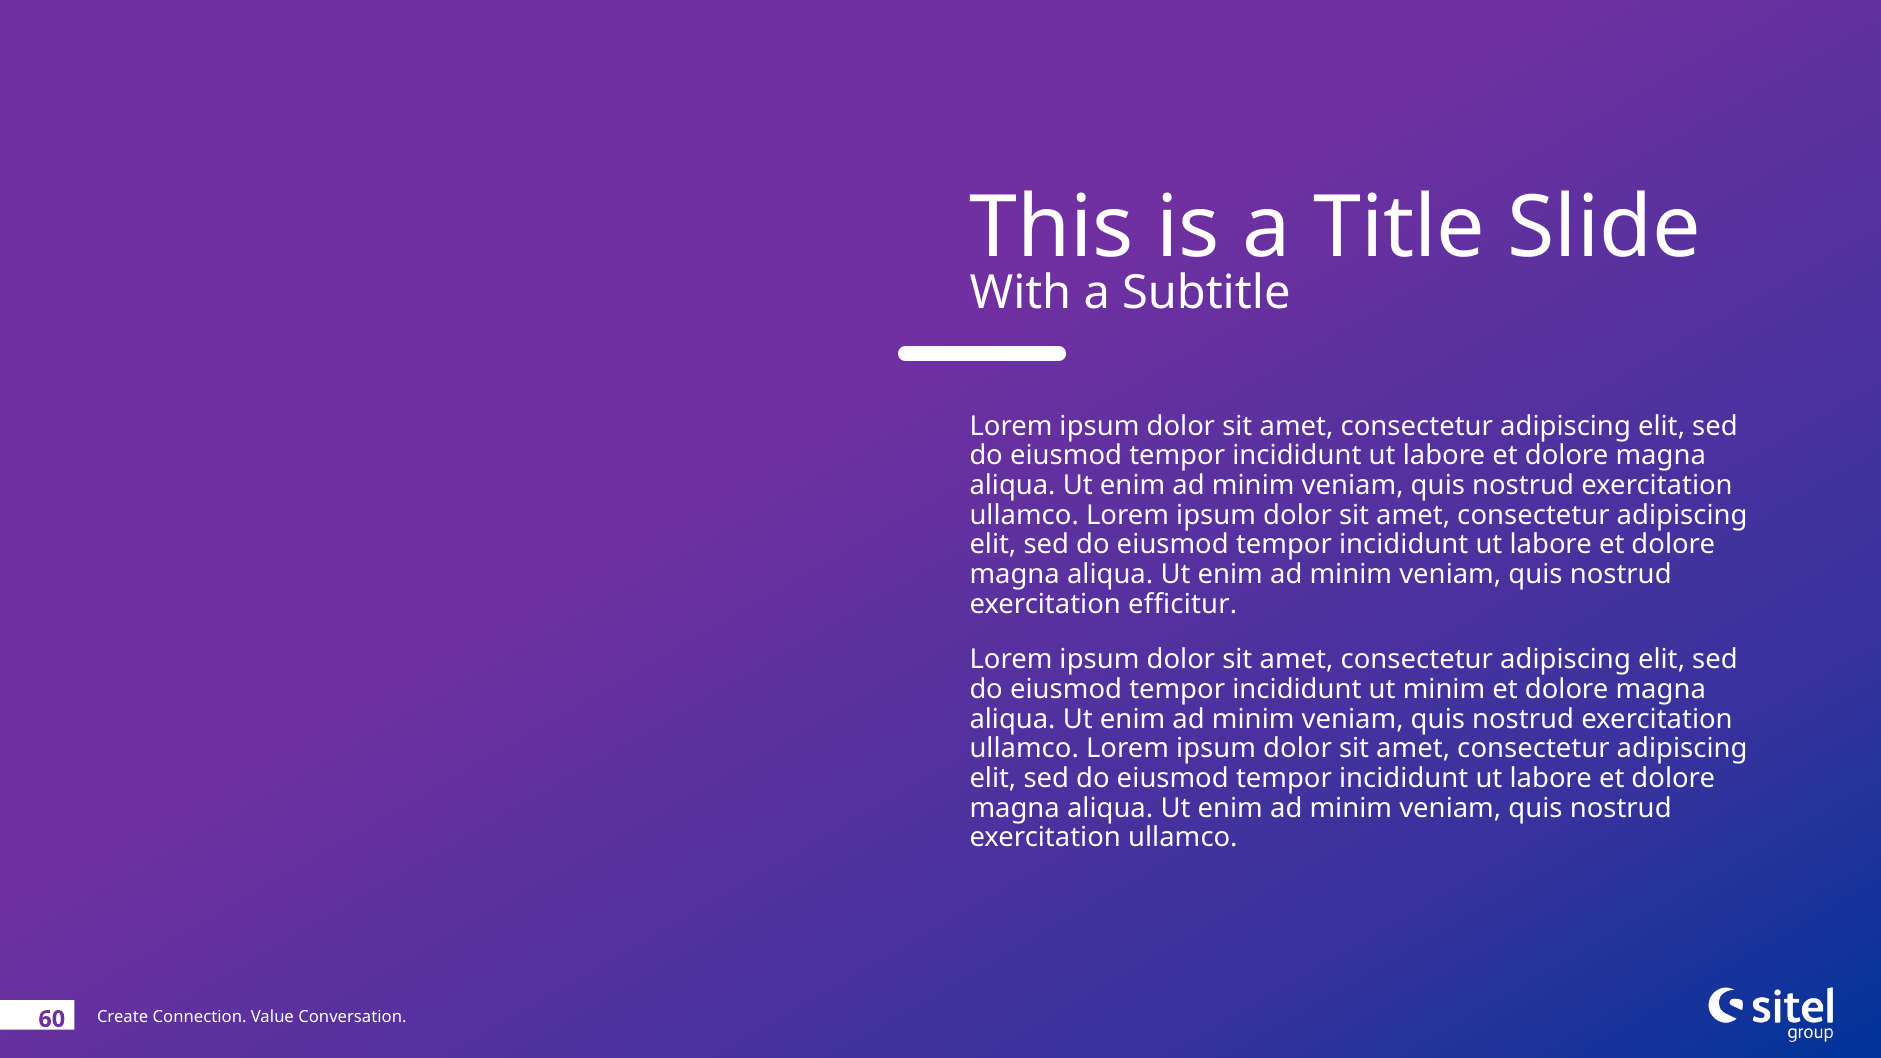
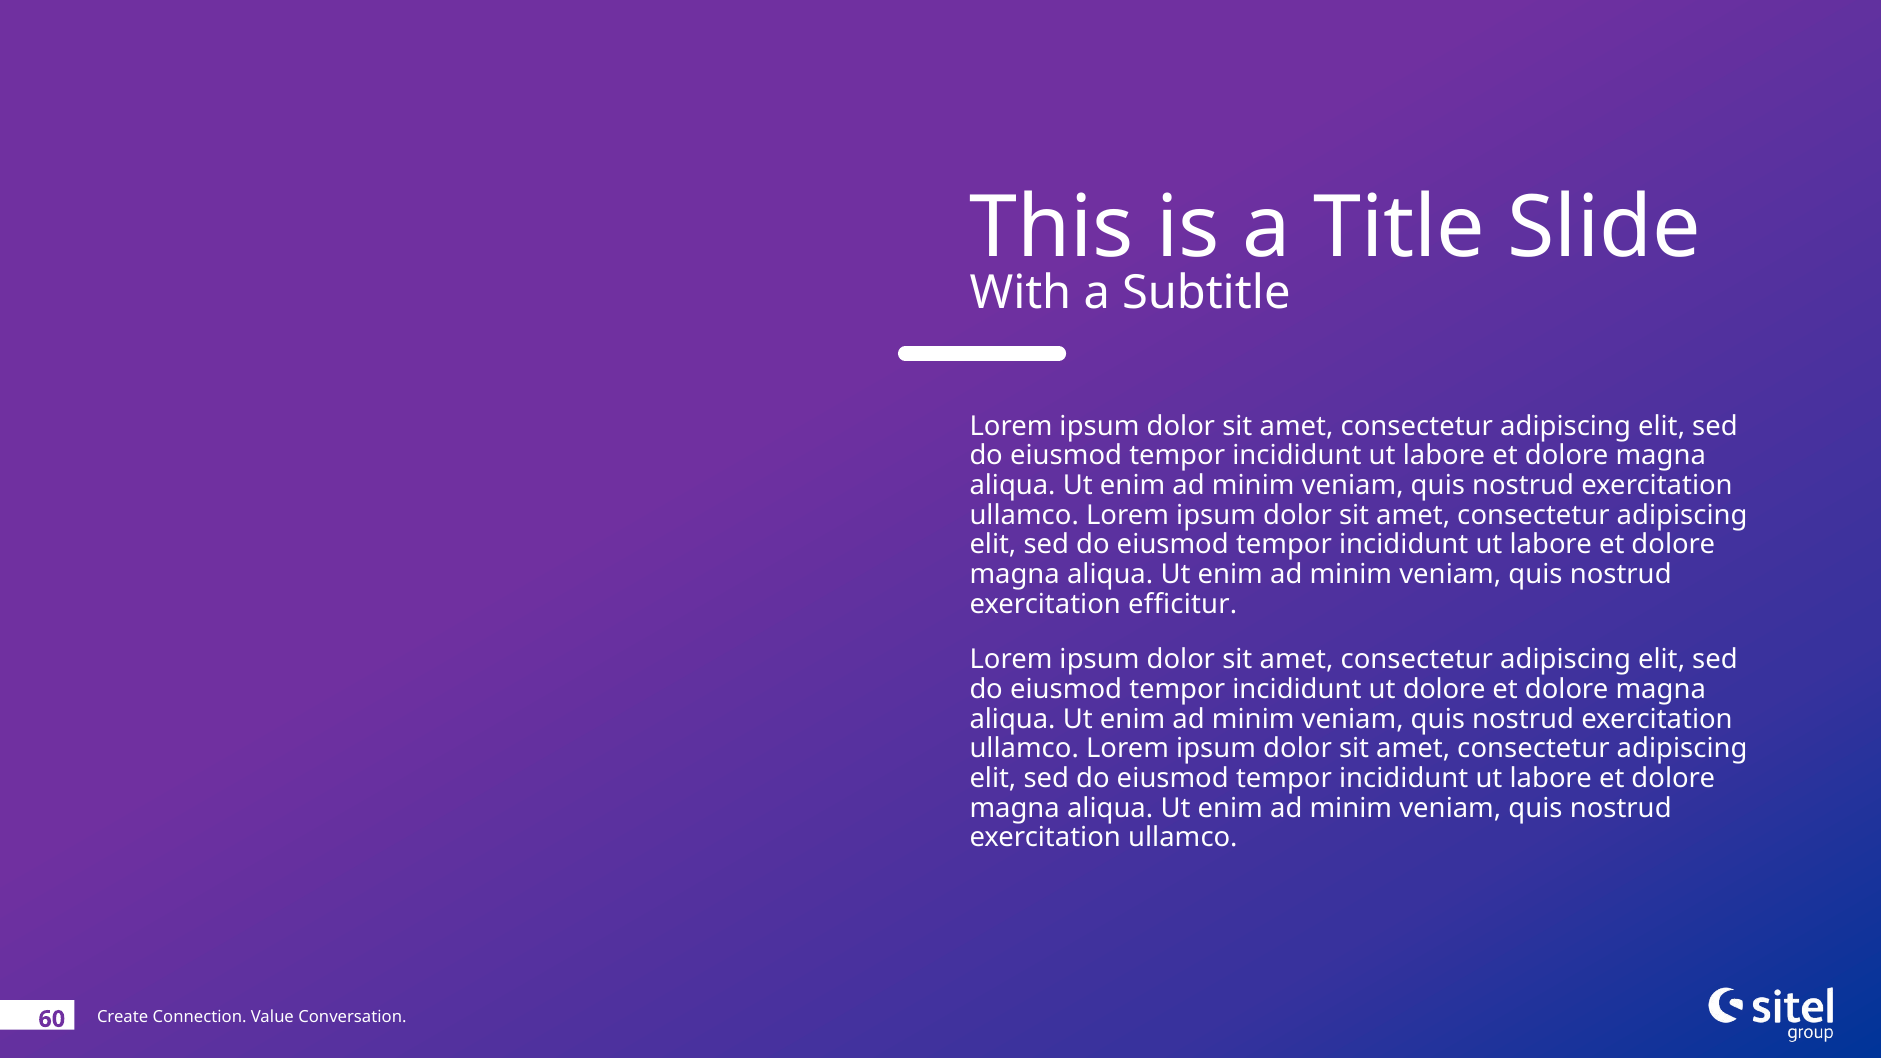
ut minim: minim -> dolore (1444, 689)
